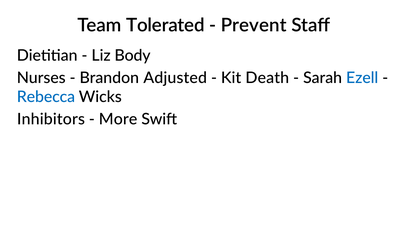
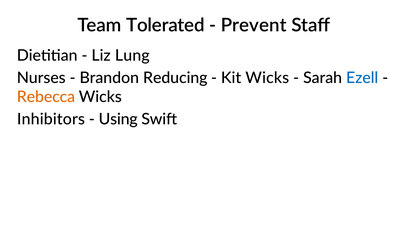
Body: Body -> Lung (132, 56)
Adjusted: Adjusted -> Reducing (175, 78)
Kit Death: Death -> Wicks (267, 78)
Rebecca colour: blue -> orange (46, 97)
More: More -> Using (118, 119)
